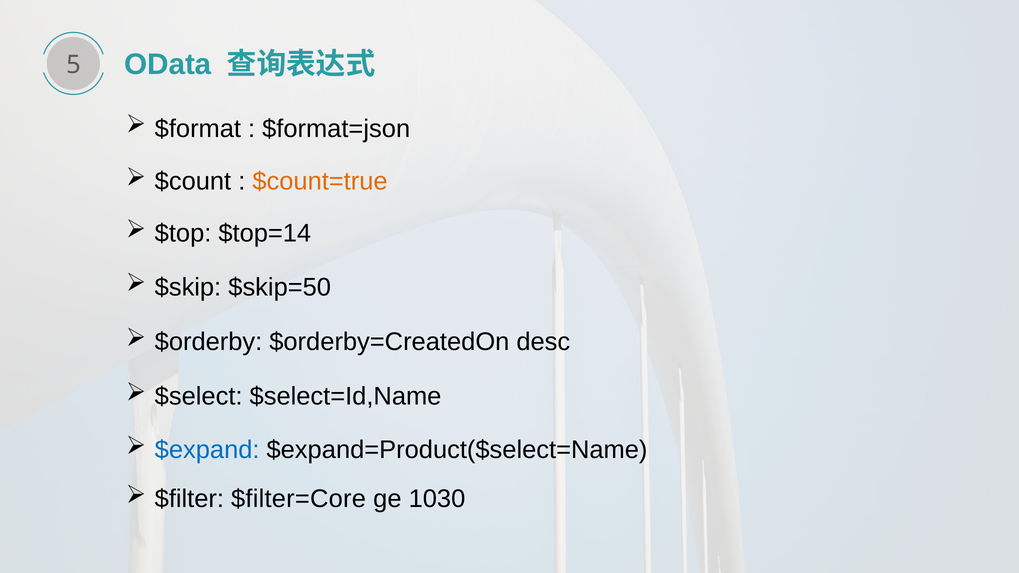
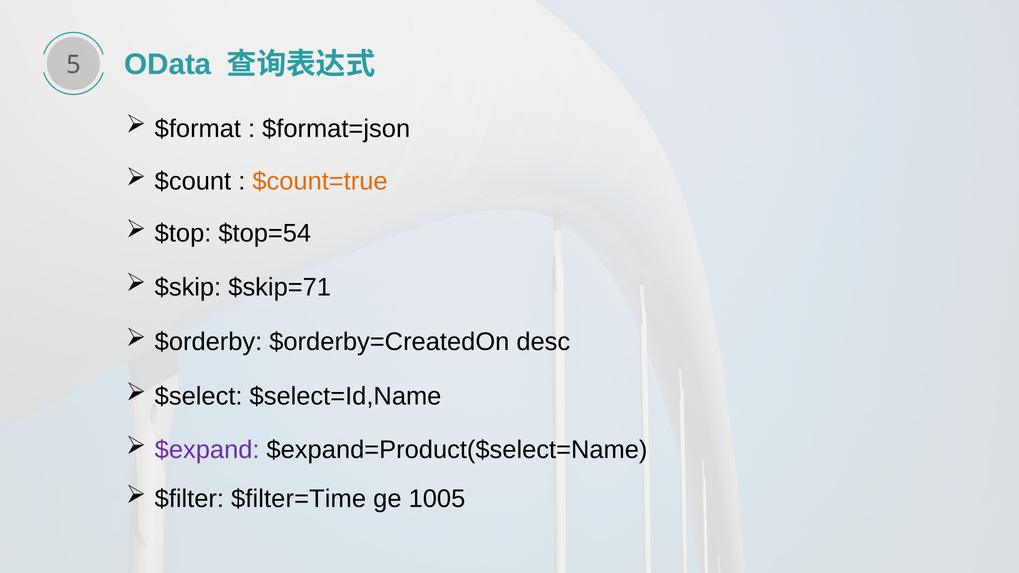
$top=14: $top=14 -> $top=54 (265, 234)
$skip=50: $skip=50 -> $skip=71 (280, 287)
$expand colour: blue -> purple (207, 450)
$filter=Core: $filter=Core -> $filter=Time (299, 499)
1030: 1030 -> 1005 (437, 499)
